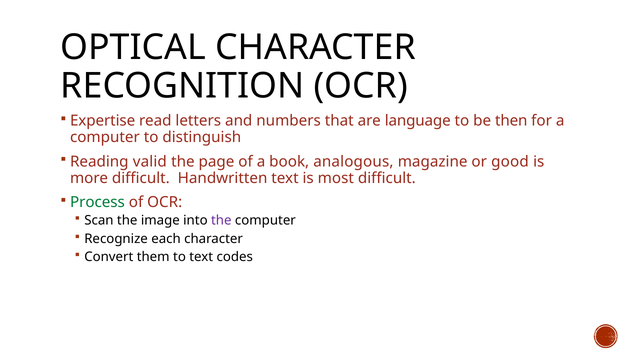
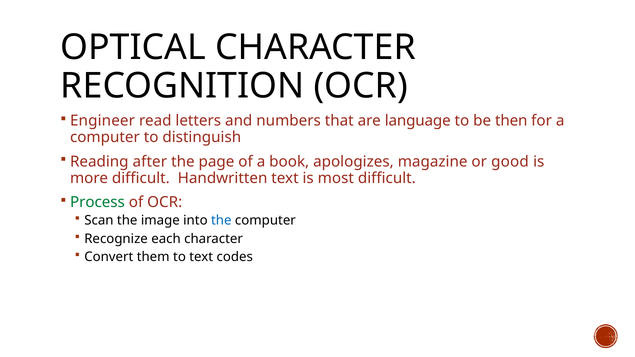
Expertise: Expertise -> Engineer (103, 121)
valid: valid -> after (150, 162)
analogous: analogous -> apologizes (353, 162)
the colour: purple -> blue (221, 221)
